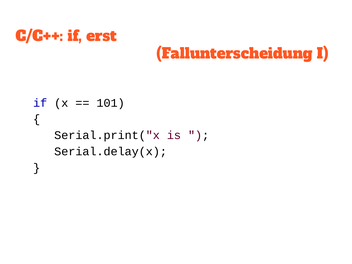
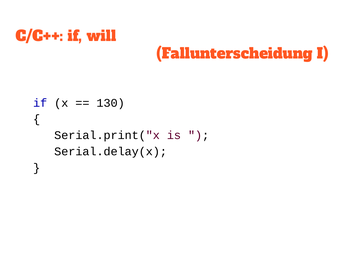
erst: erst -> will (101, 36)
101: 101 -> 130 (111, 103)
